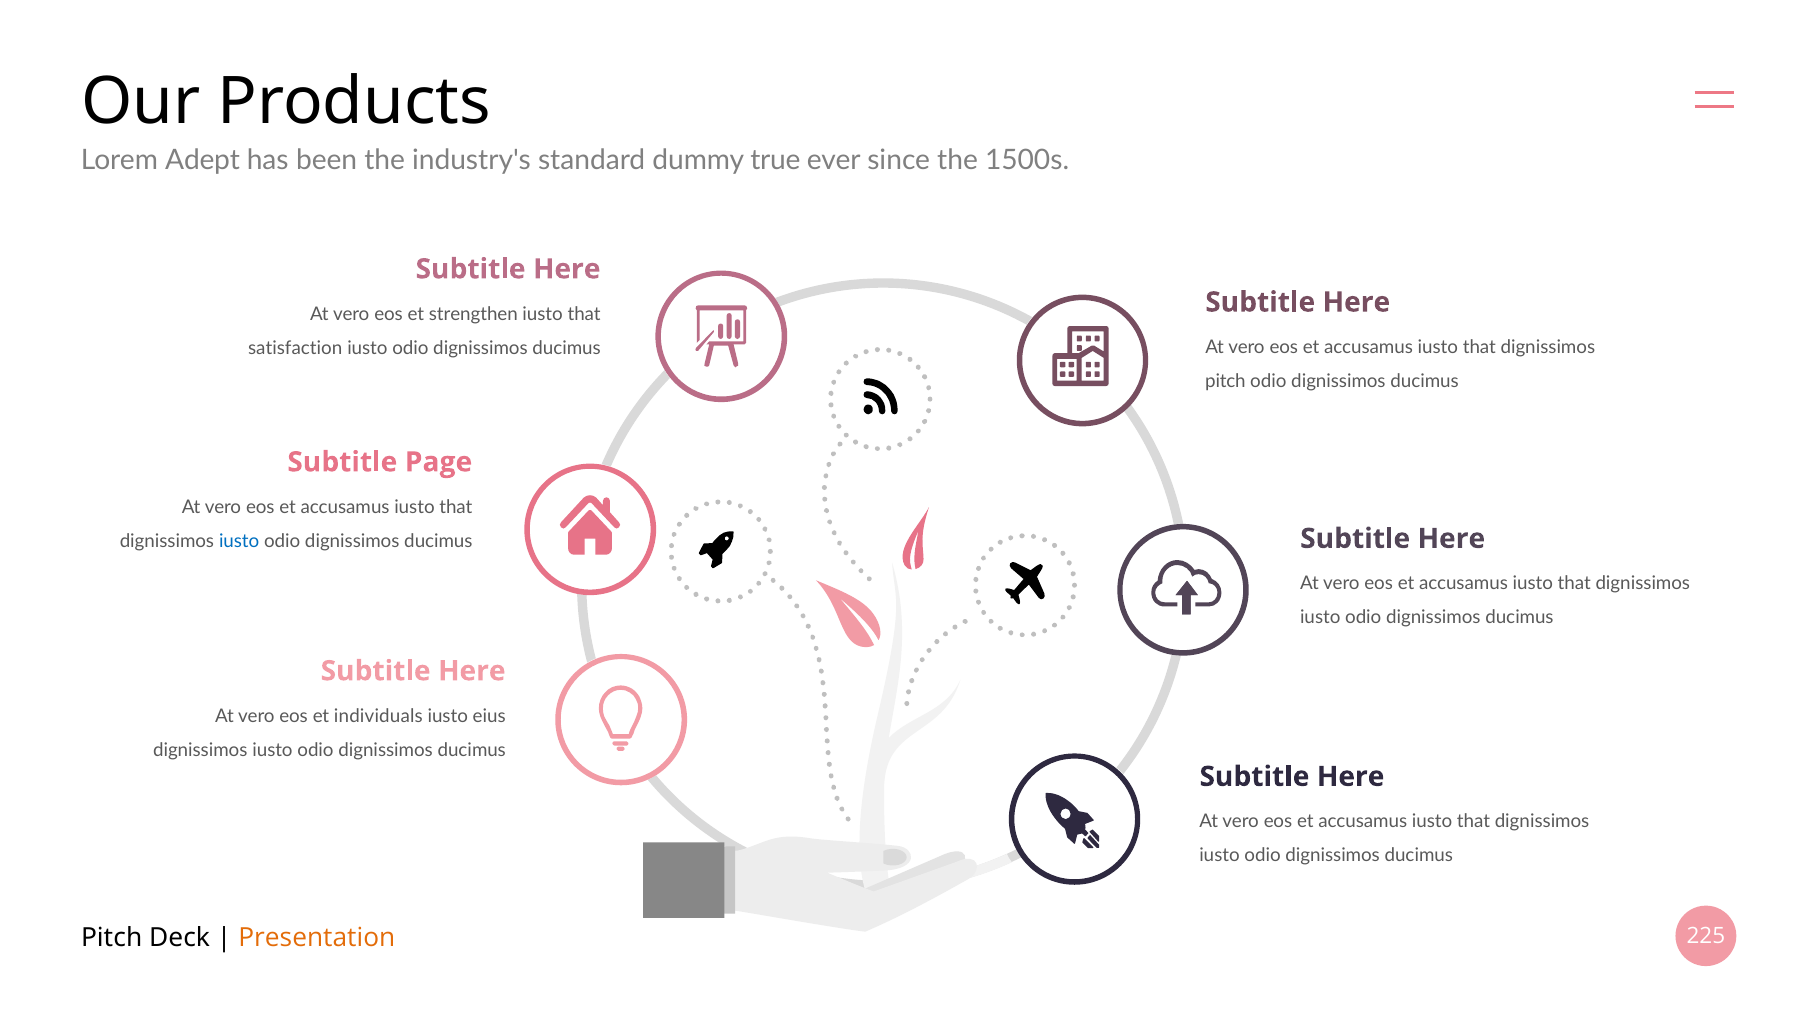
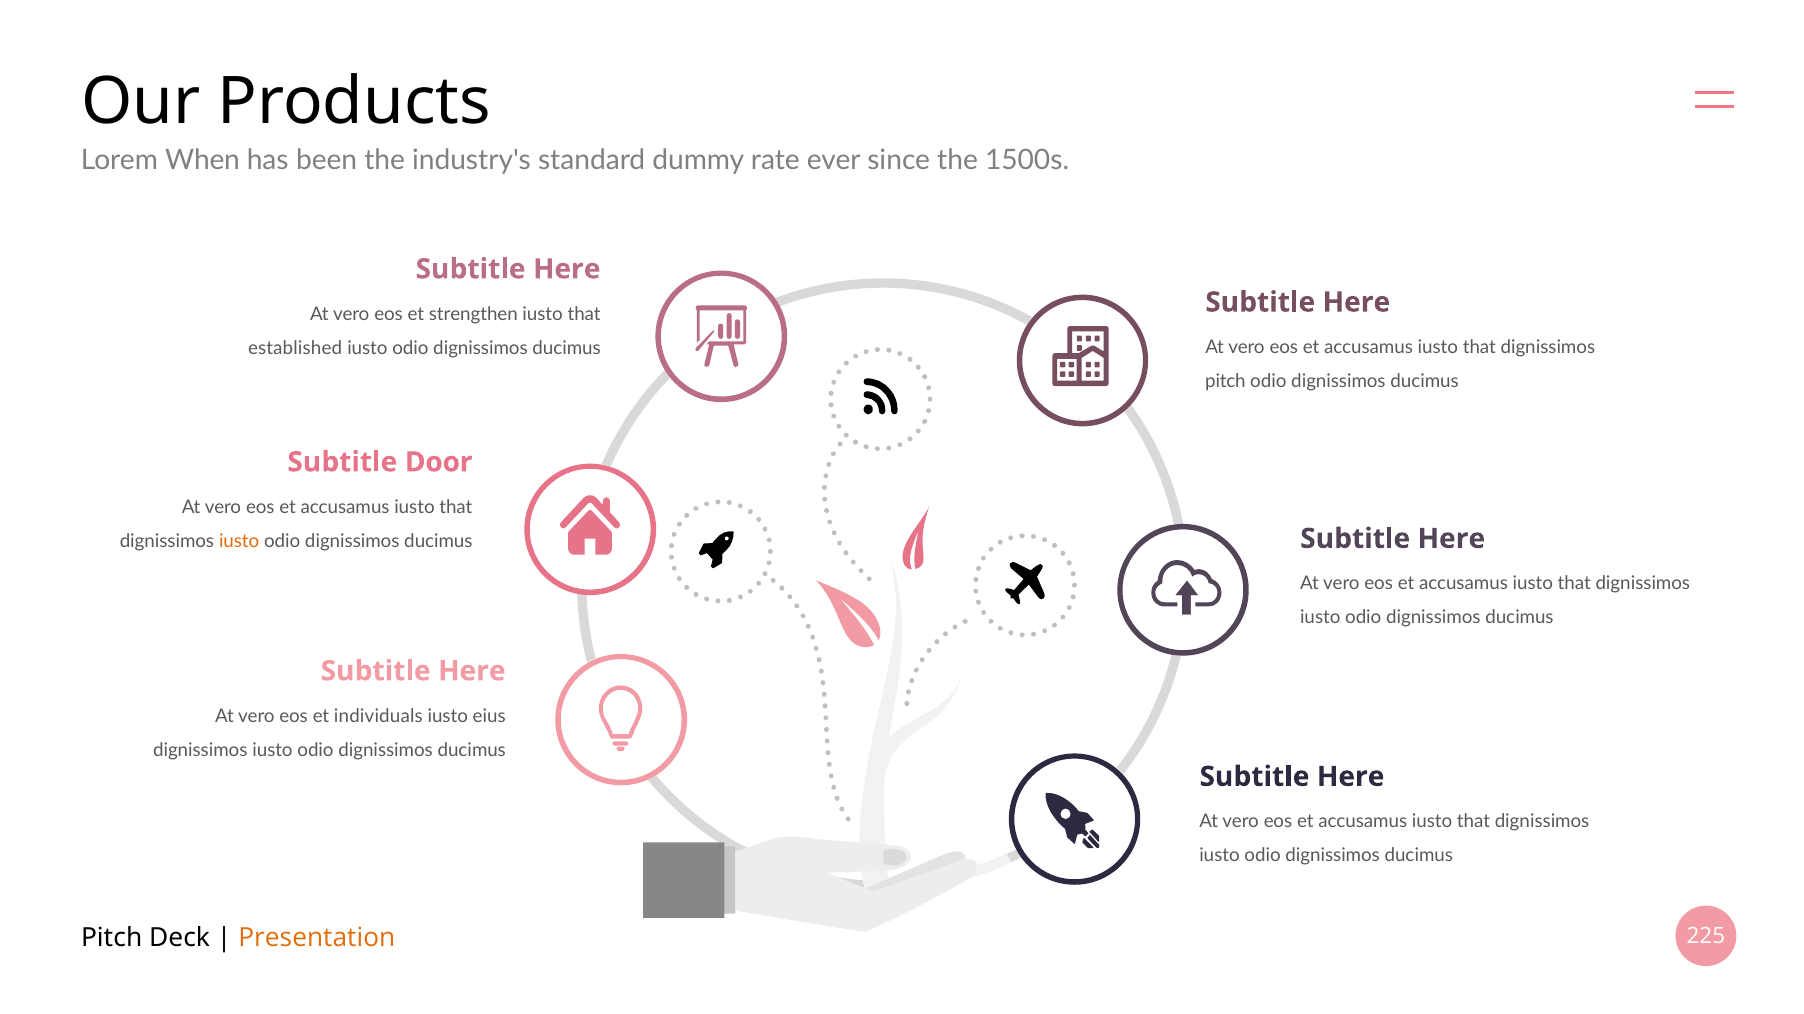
Adept: Adept -> When (203, 160)
true: true -> rate (775, 160)
satisfaction: satisfaction -> established (295, 348)
Page: Page -> Door (439, 462)
iusto colour: blue -> orange (239, 541)
